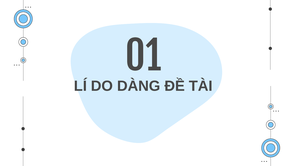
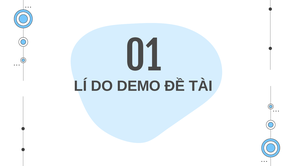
DÀNG: DÀNG -> DEMO (139, 86)
